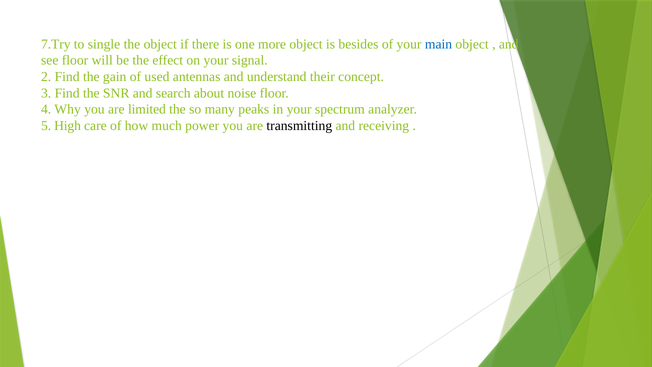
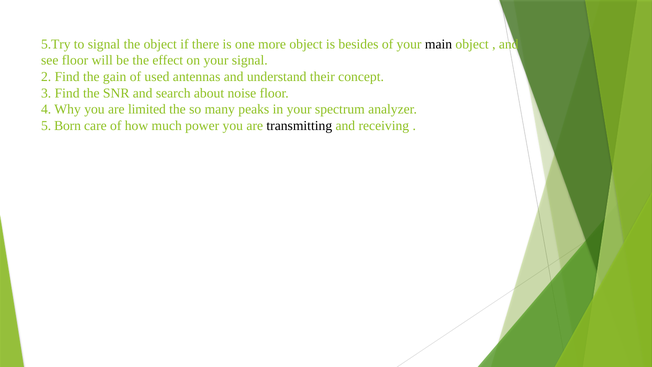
7.Try: 7.Try -> 5.Try (56, 44)
to single: single -> signal (104, 44)
main colour: blue -> black (439, 44)
High: High -> Born (68, 126)
